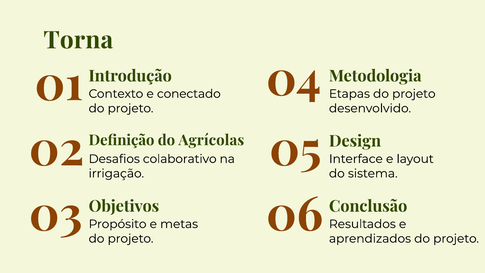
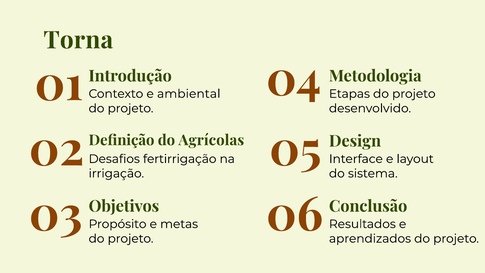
conectado: conectado -> ambiental (189, 94)
colaborativo: colaborativo -> fertirrigação (180, 159)
